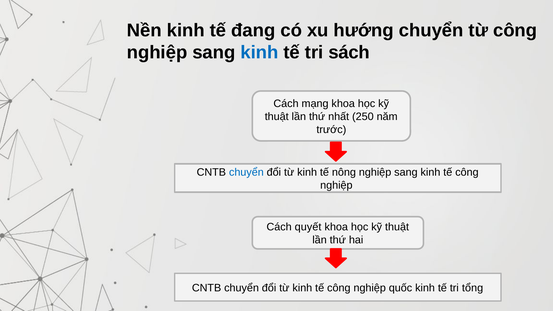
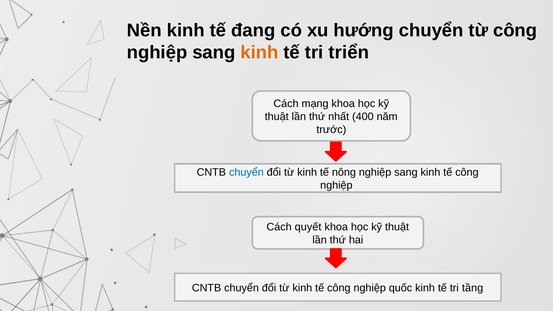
kinh colour: blue -> orange (259, 53)
sách: sách -> triển (349, 53)
250: 250 -> 400 (363, 117)
tổng: tổng -> tầng (473, 288)
